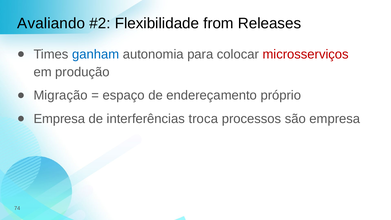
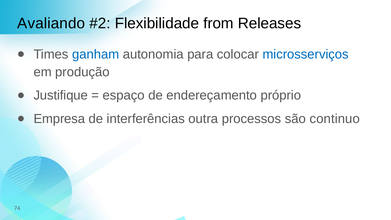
microsserviços colour: red -> blue (306, 54)
Migração: Migração -> Justifique (61, 95)
troca: troca -> outra (203, 119)
são empresa: empresa -> continuo (335, 119)
